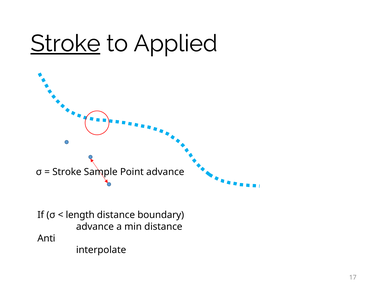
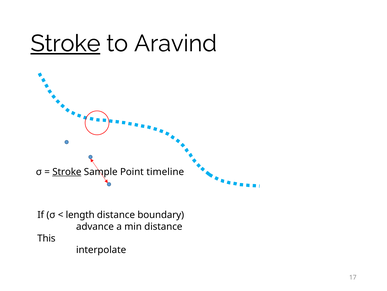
Applied: Applied -> Aravind (176, 43)
Stroke underline: none -> present (67, 171)
Point advance: advance -> timeline (165, 171)
Anti: Anti -> This (46, 238)
